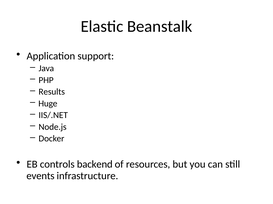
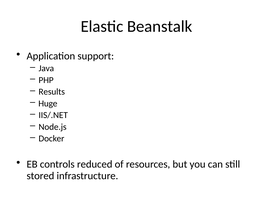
backend: backend -> reduced (95, 165)
events: events -> stored (40, 176)
